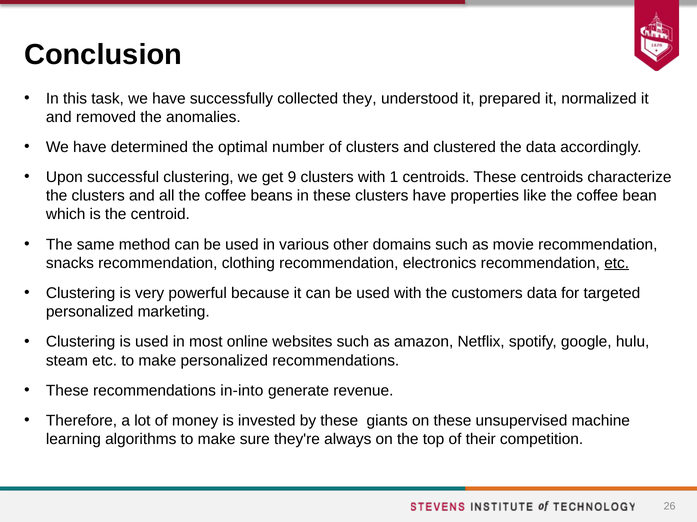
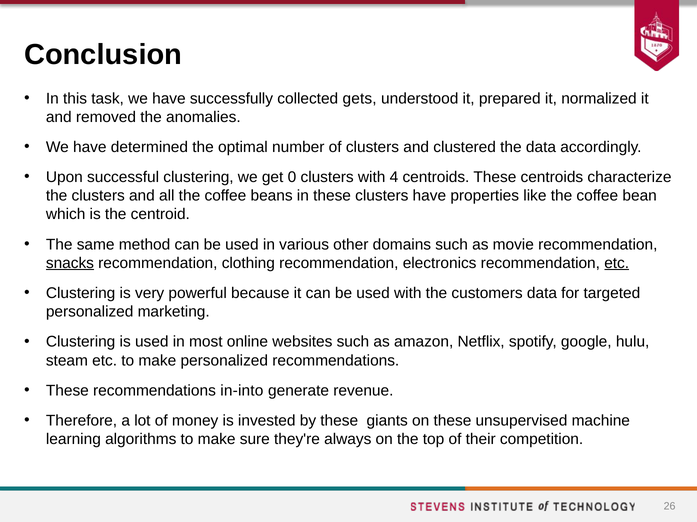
they: they -> gets (360, 99)
9: 9 -> 0 (292, 178)
1: 1 -> 4 (394, 178)
snacks underline: none -> present (70, 263)
